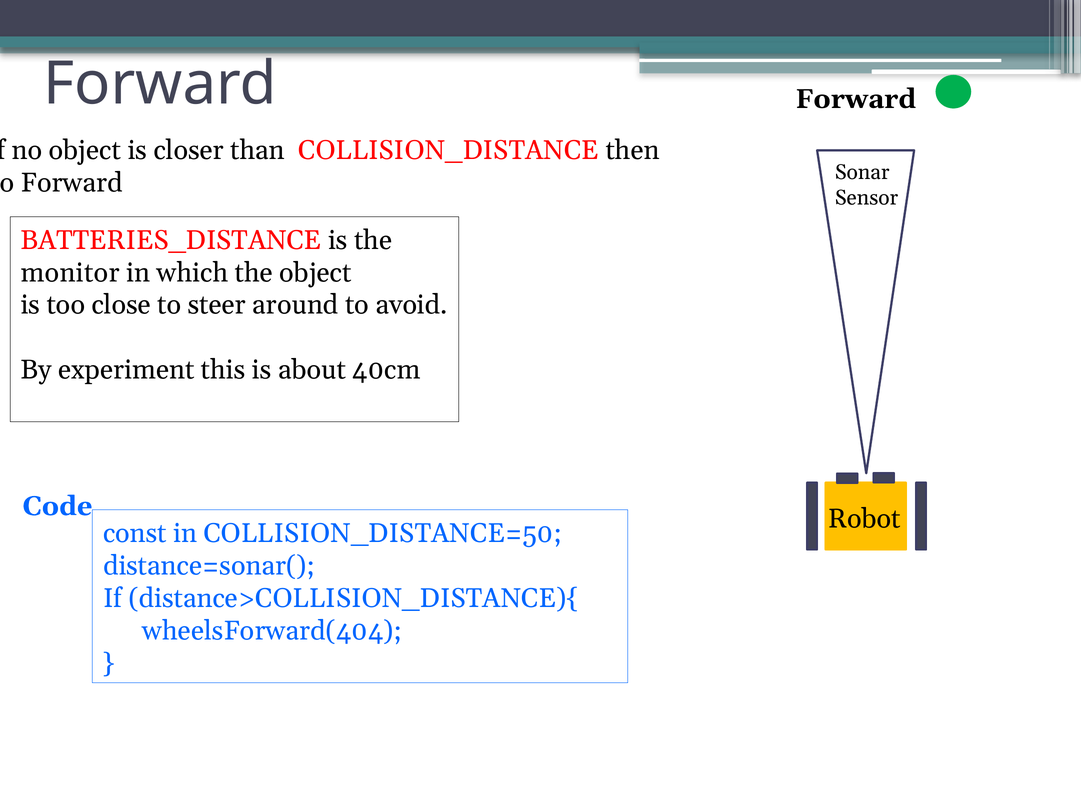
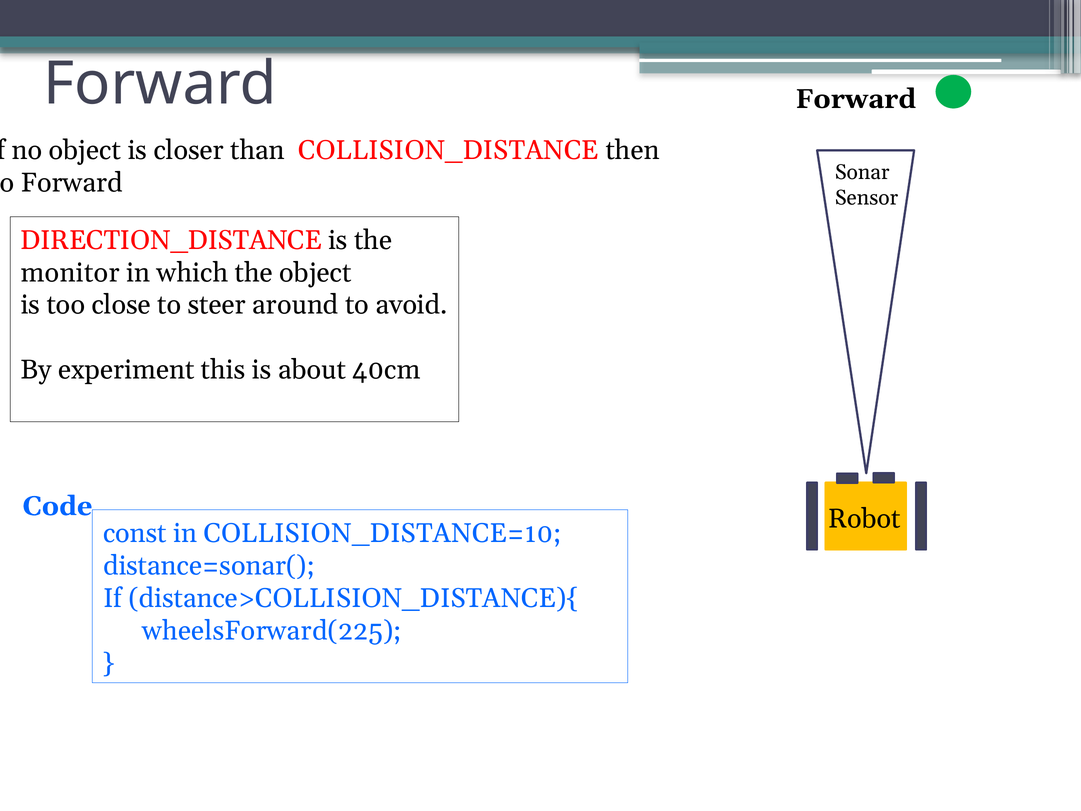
BATTERIES_DISTANCE: BATTERIES_DISTANCE -> DIRECTION_DISTANCE (171, 240)
COLLISION_DISTANCE=50: COLLISION_DISTANCE=50 -> COLLISION_DISTANCE=10 (383, 533)
wheelsForward(404: wheelsForward(404 -> wheelsForward(225 (272, 631)
